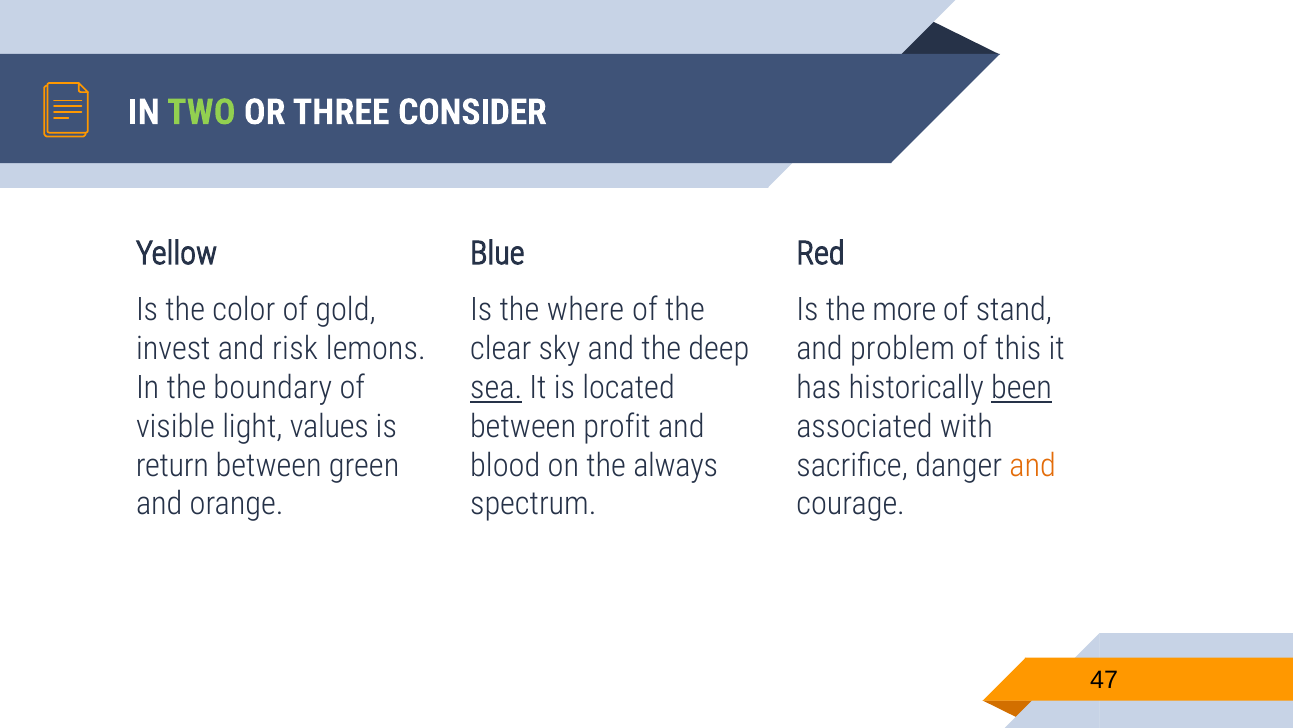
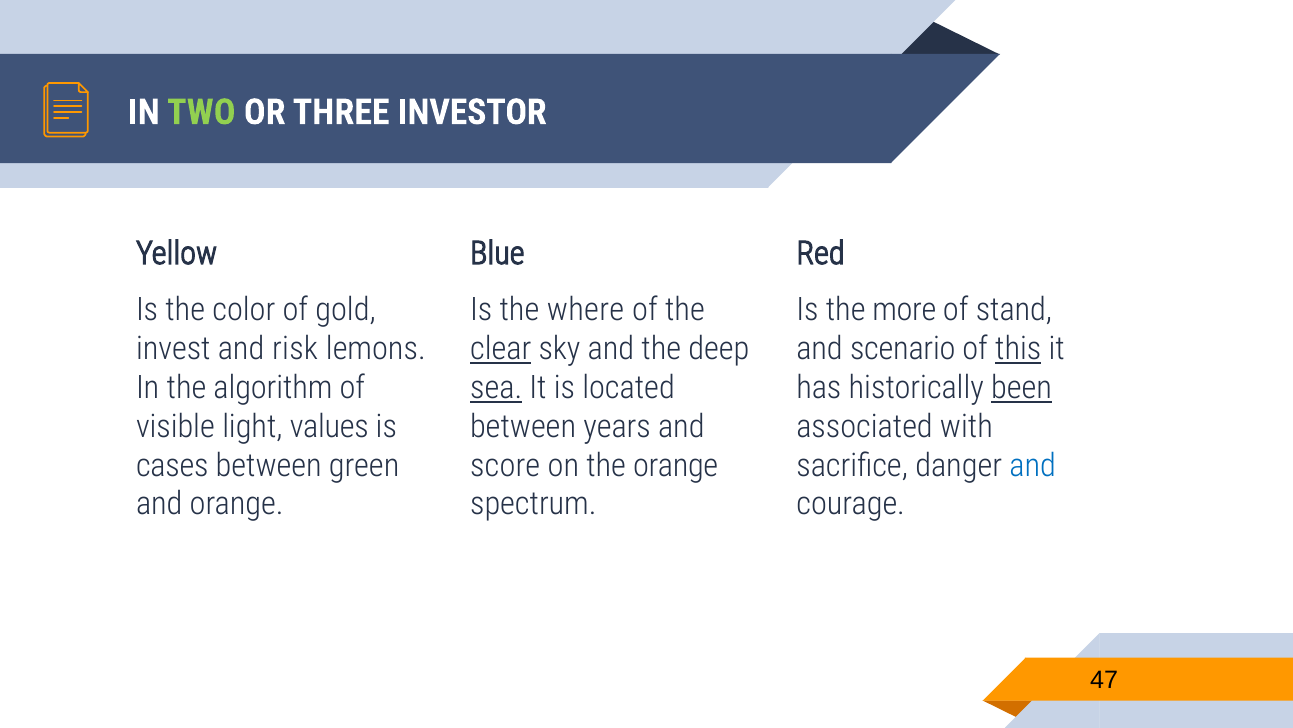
CONSIDER: CONSIDER -> INVESTOR (472, 112)
clear underline: none -> present (501, 349)
problem: problem -> scenario (903, 349)
this underline: none -> present (1018, 349)
boundary: boundary -> algorithm (273, 387)
profit: profit -> years (617, 426)
return: return -> cases (172, 465)
blood: blood -> score (505, 465)
the always: always -> orange (676, 465)
and colour: orange -> blue (1033, 465)
